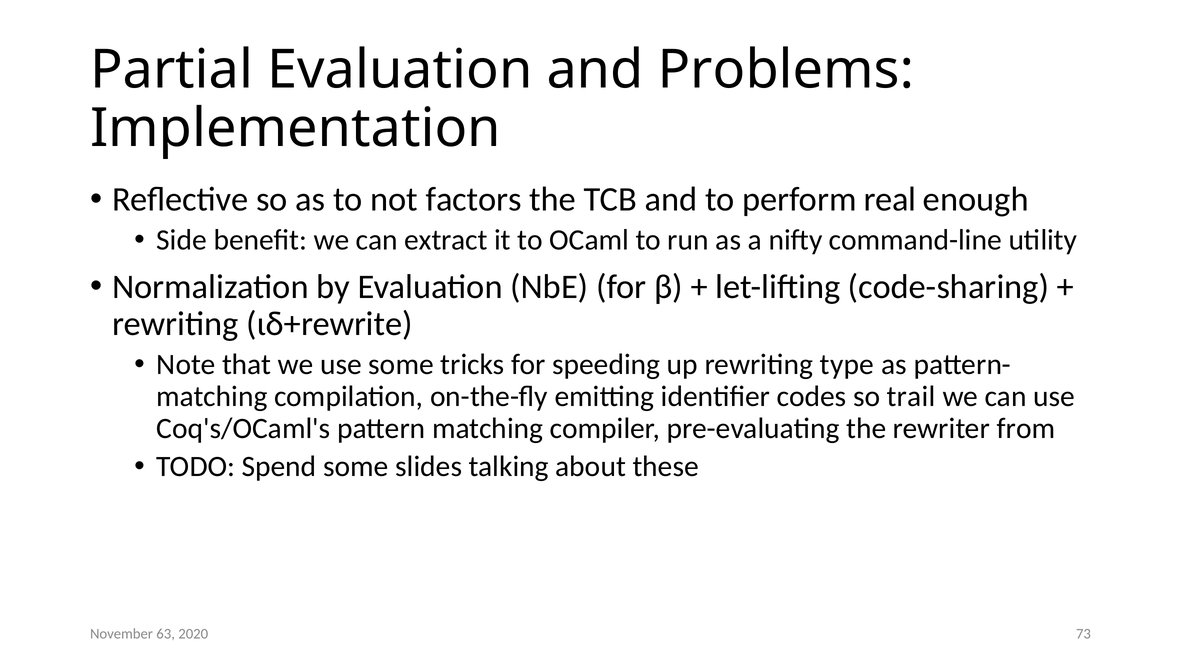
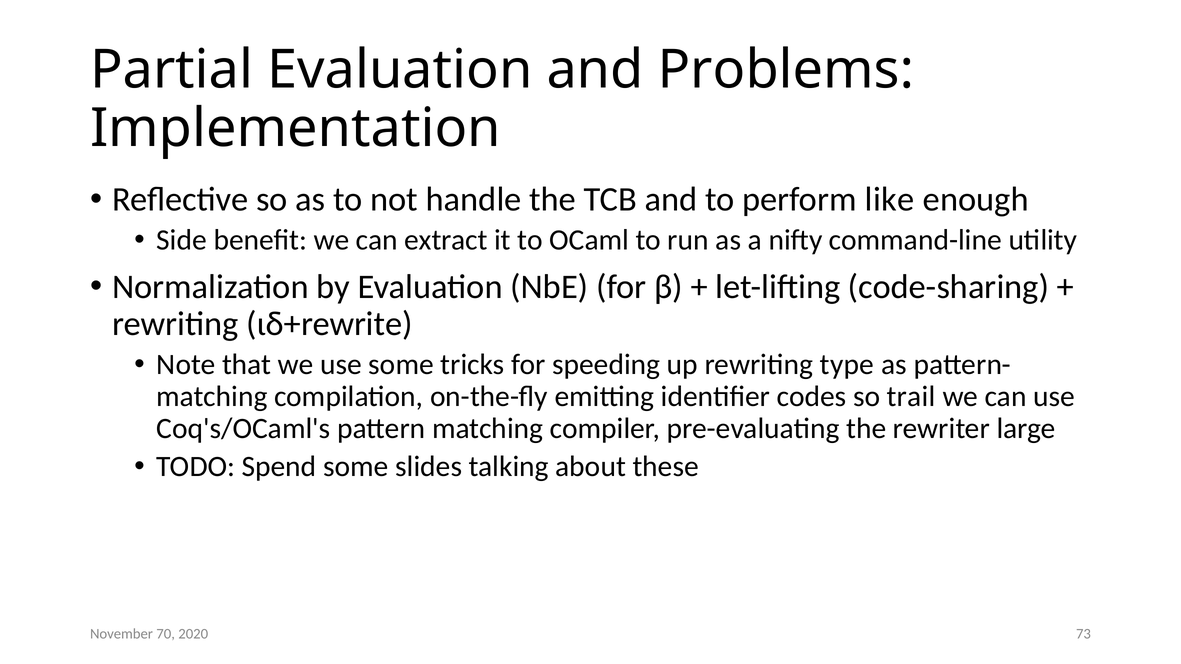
factors: factors -> handle (474, 200)
real: real -> like (890, 200)
from: from -> large (1026, 429)
63: 63 -> 70 (166, 634)
